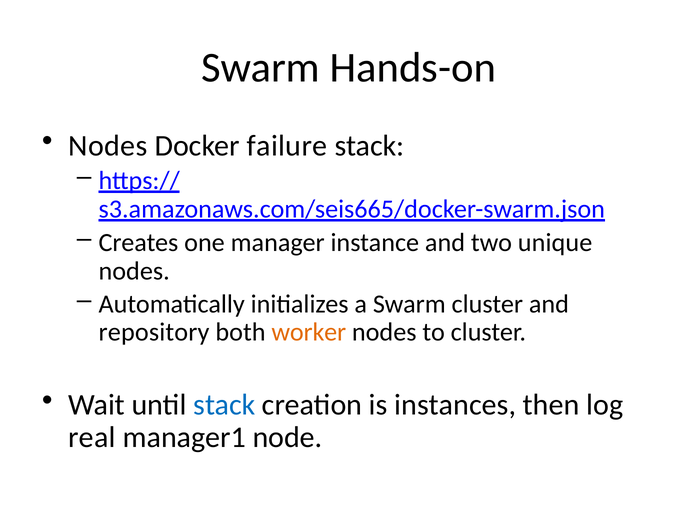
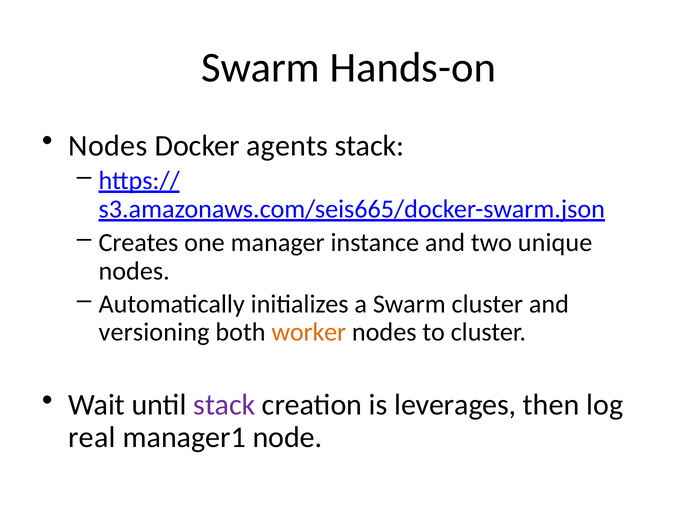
failure: failure -> agents (287, 146)
repository: repository -> versioning (154, 333)
stack colour: blue -> purple (224, 405)
instances: instances -> leverages (455, 405)
